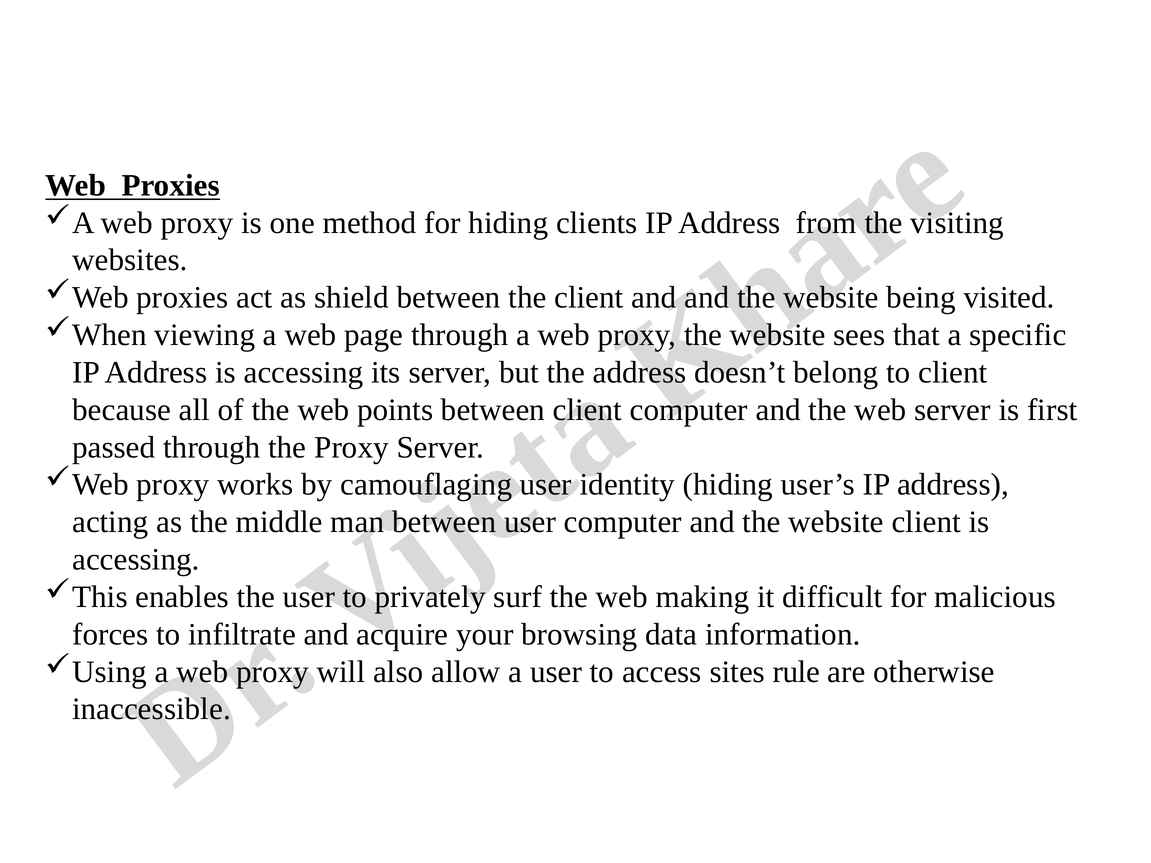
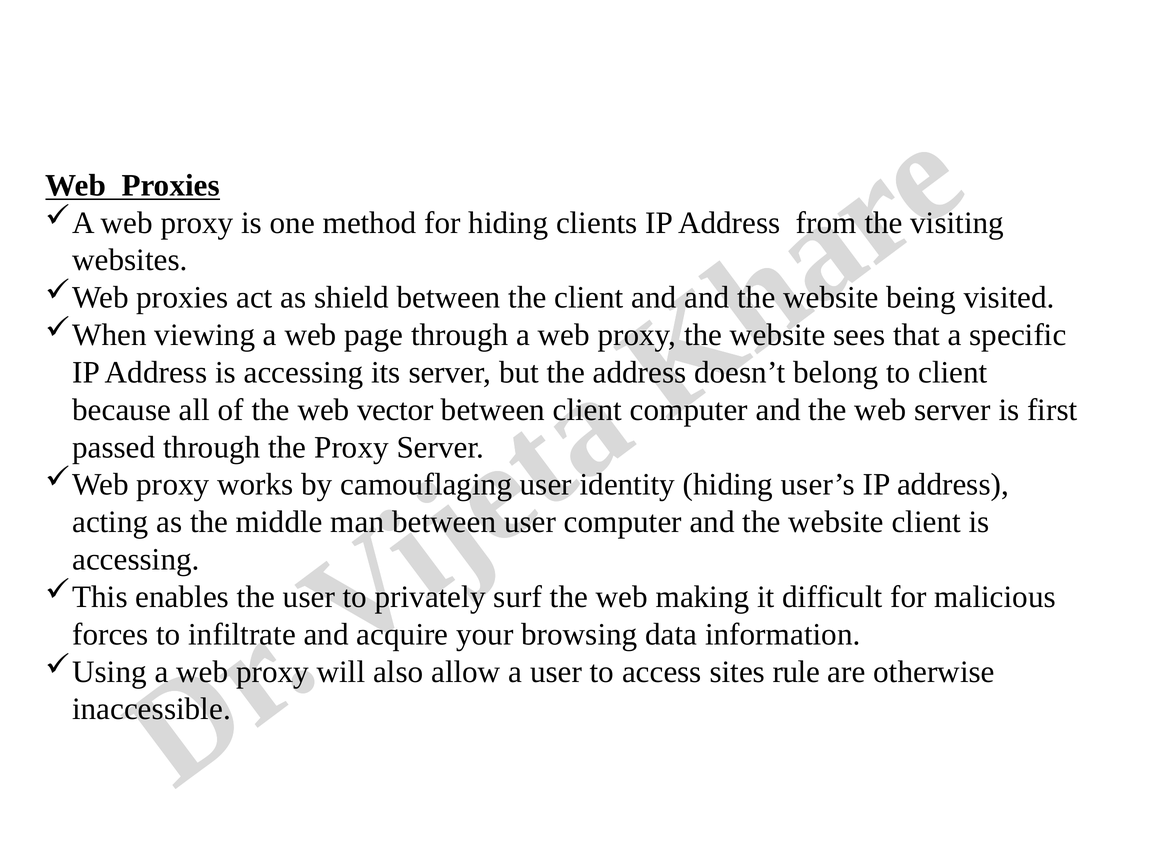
points: points -> vector (395, 410)
